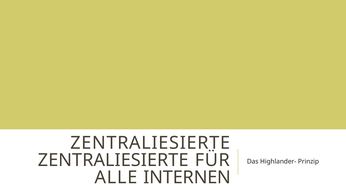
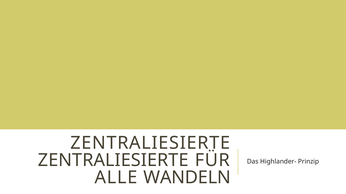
INTERNEN: INTERNEN -> WANDELN (187, 178)
